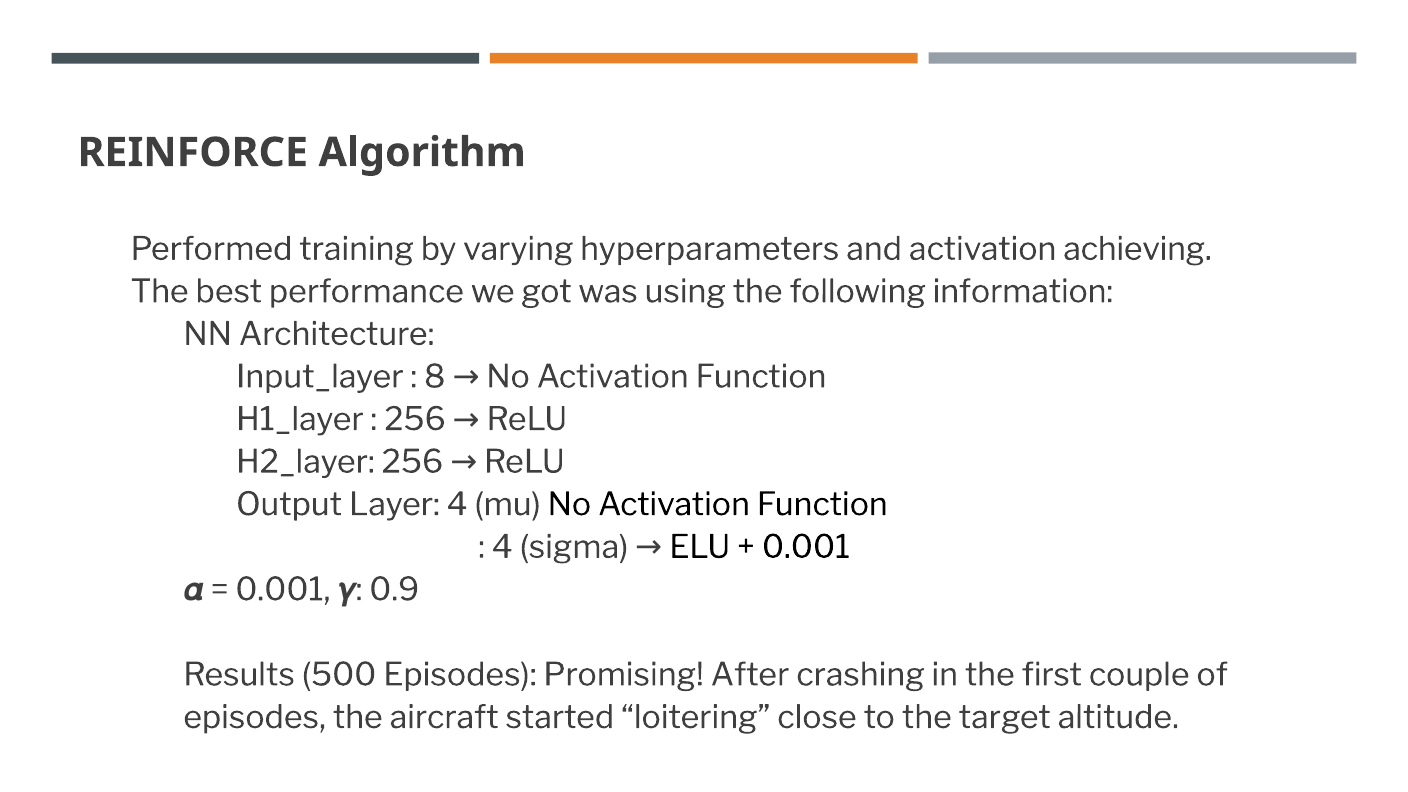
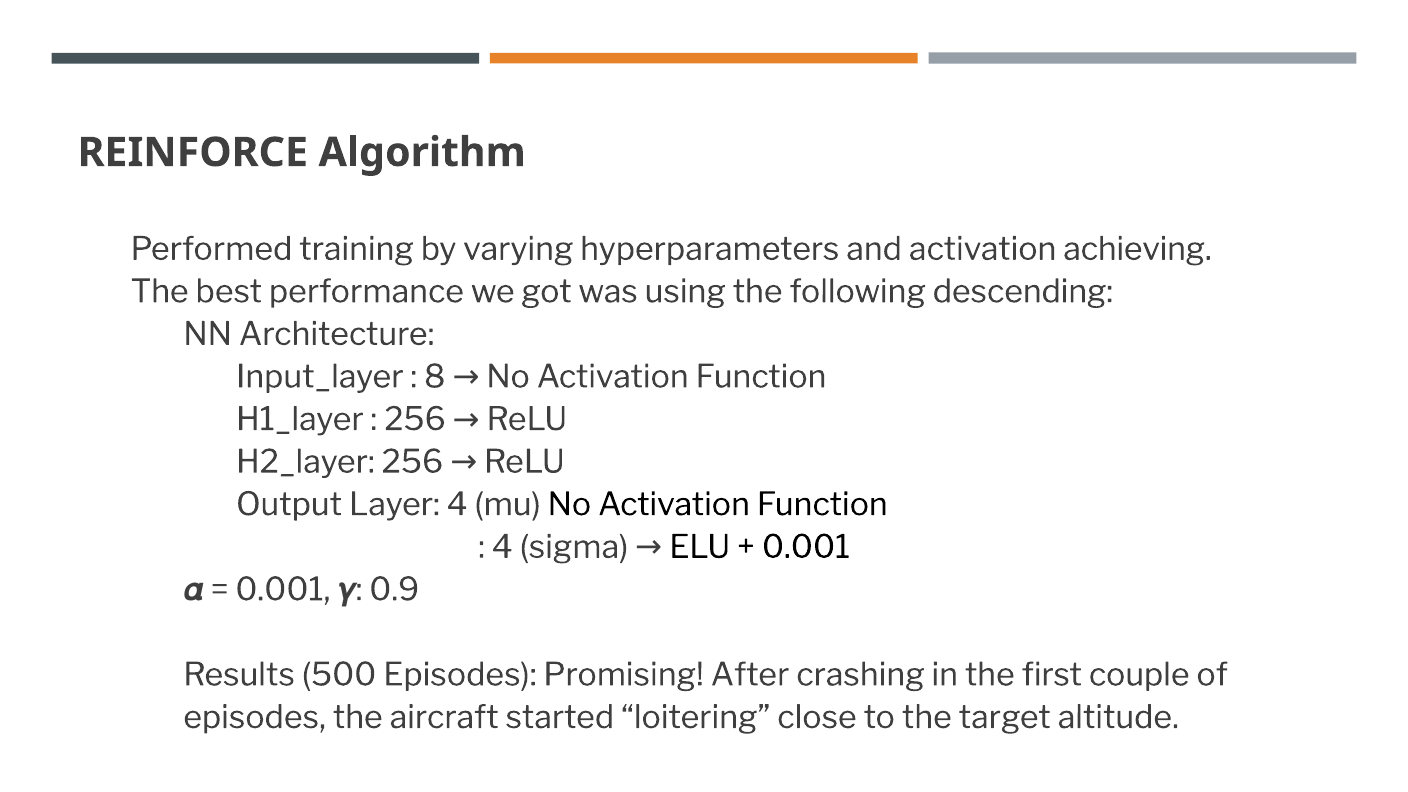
information: information -> descending (1023, 292)
